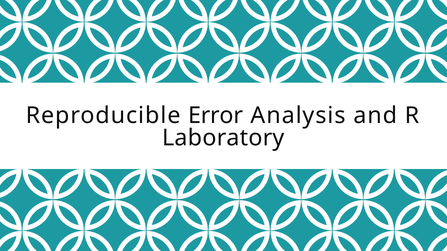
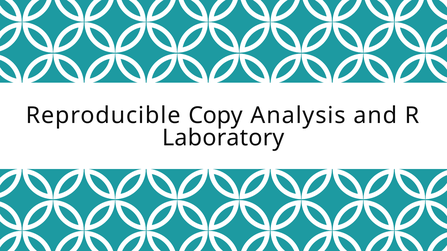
Error: Error -> Copy (216, 116)
